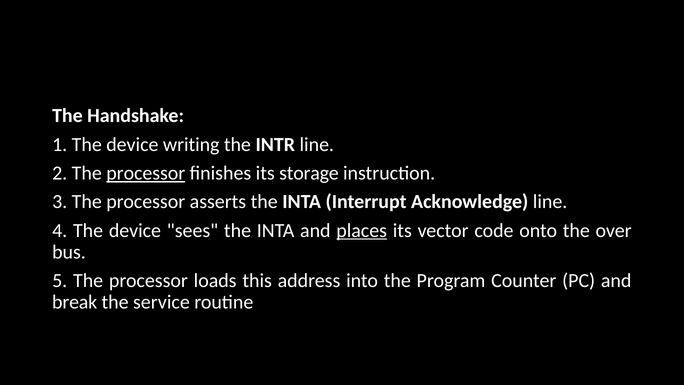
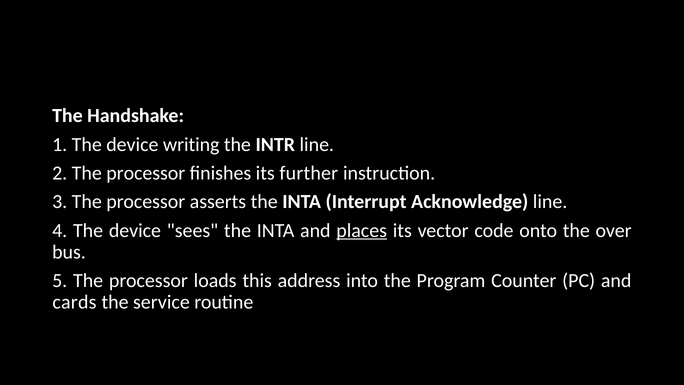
processor underline: present -> none (146, 173)
storage: storage -> further (309, 173)
break: break -> cards (74, 302)
